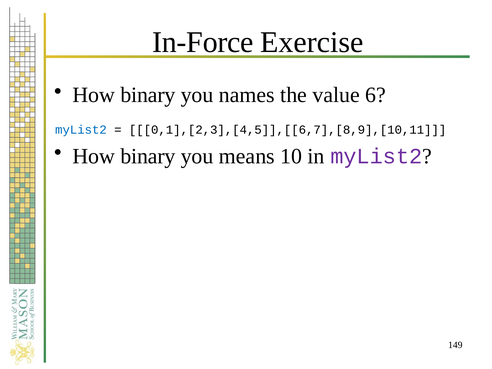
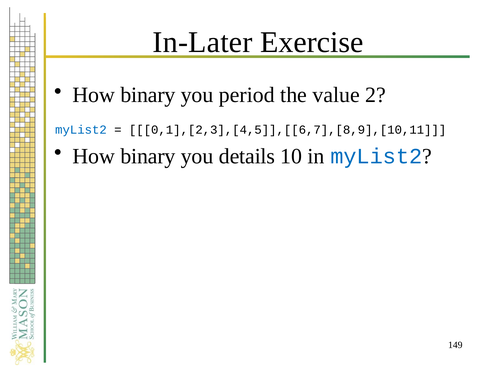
In-Force: In-Force -> In-Later (203, 42)
names: names -> period (247, 95)
6: 6 -> 2 (376, 95)
means: means -> details (247, 156)
myList2 colour: purple -> blue (376, 156)
